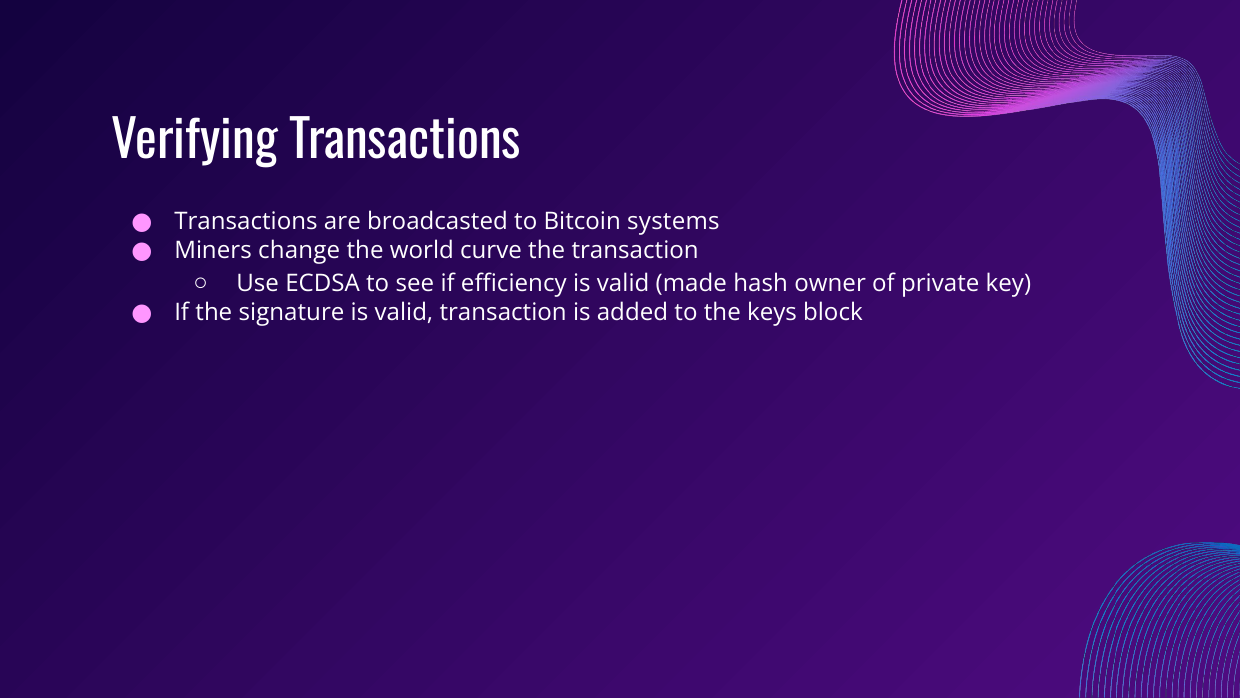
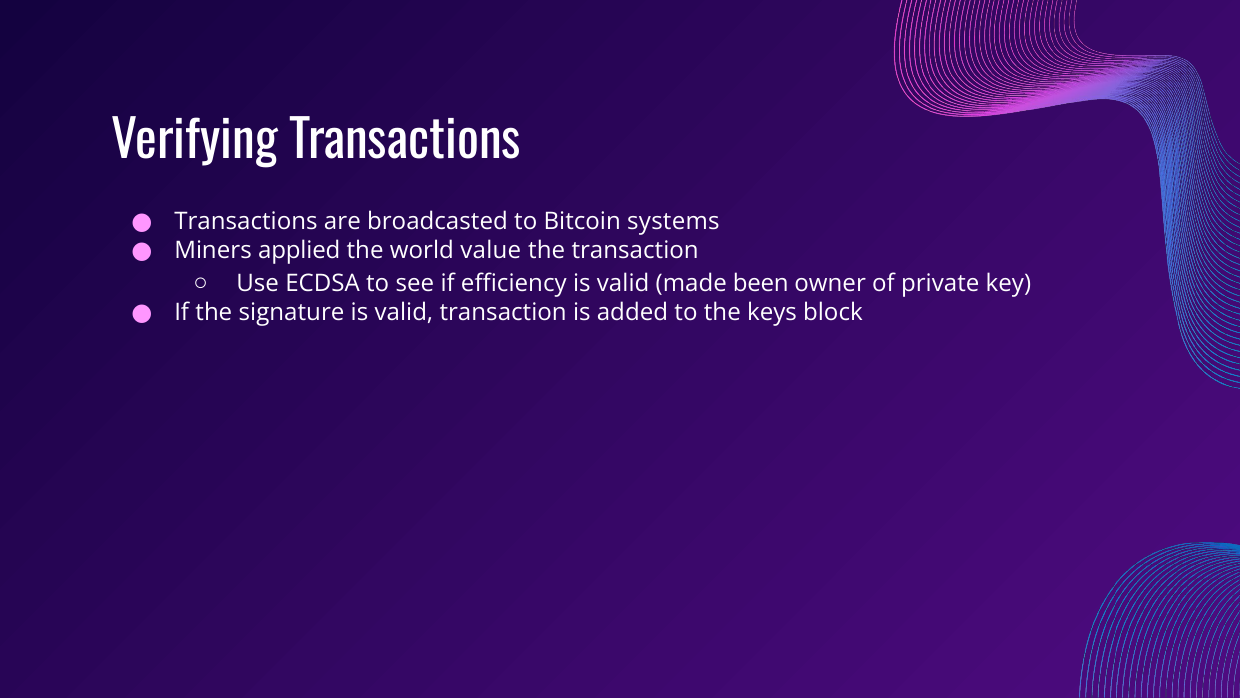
change: change -> applied (299, 251)
curve: curve -> value (491, 251)
hash: hash -> been (761, 284)
